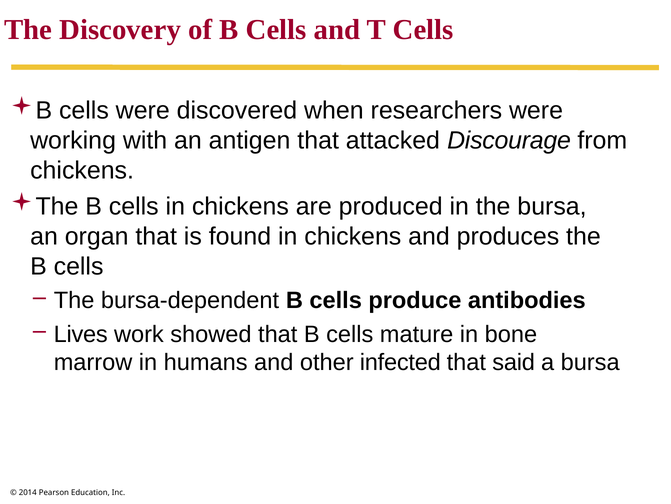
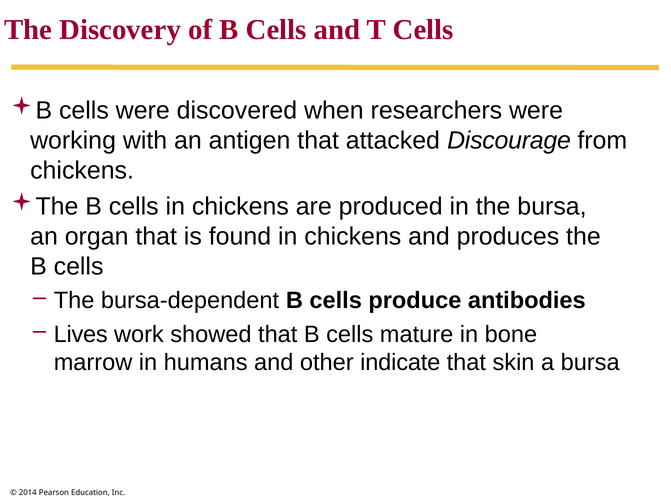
infected: infected -> indicate (400, 362)
said: said -> skin (514, 362)
